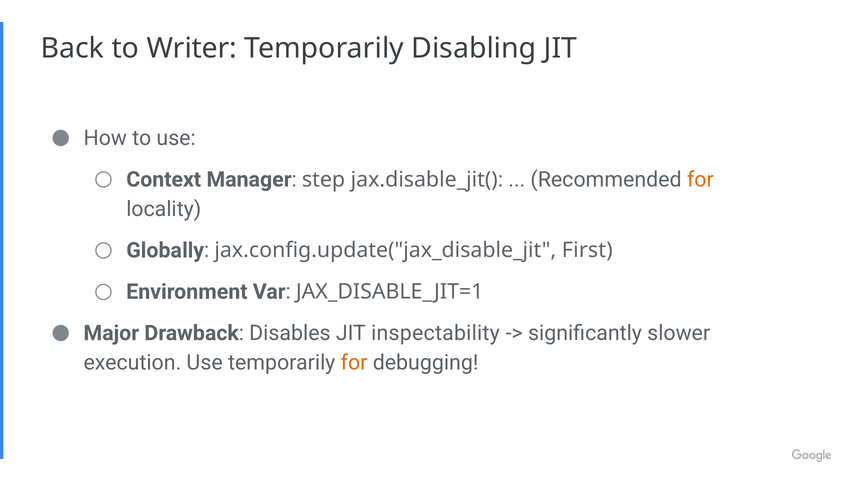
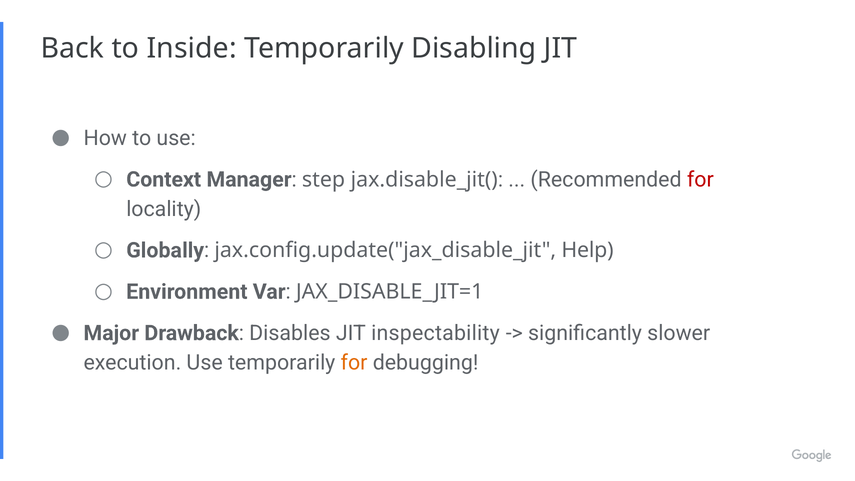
Writer: Writer -> Inside (192, 48)
for colour: orange -> red (700, 179)
First: First -> Help (587, 250)
